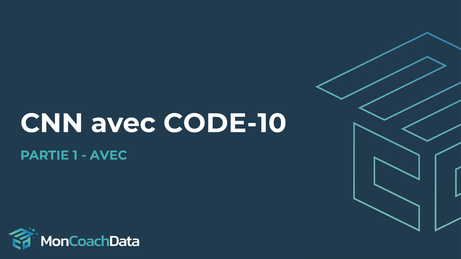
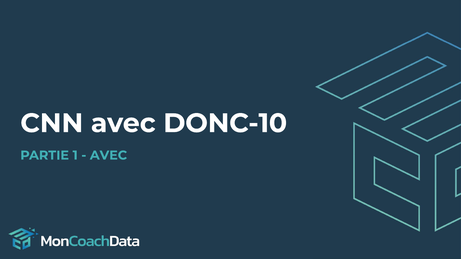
CODE-10: CODE-10 -> DONC-10 (225, 123)
